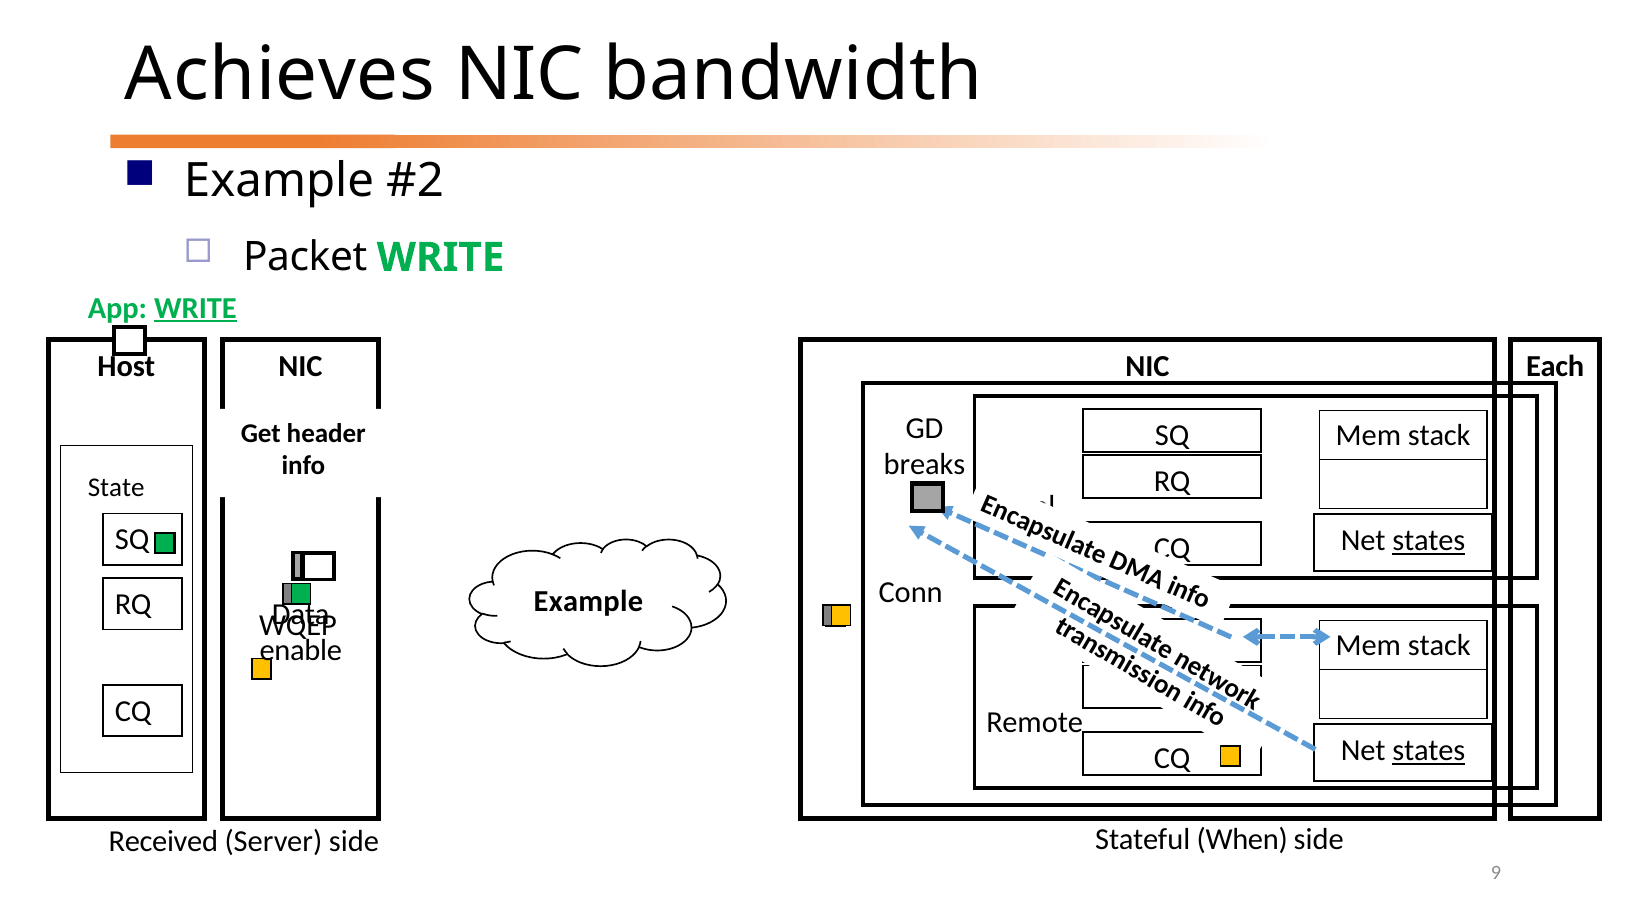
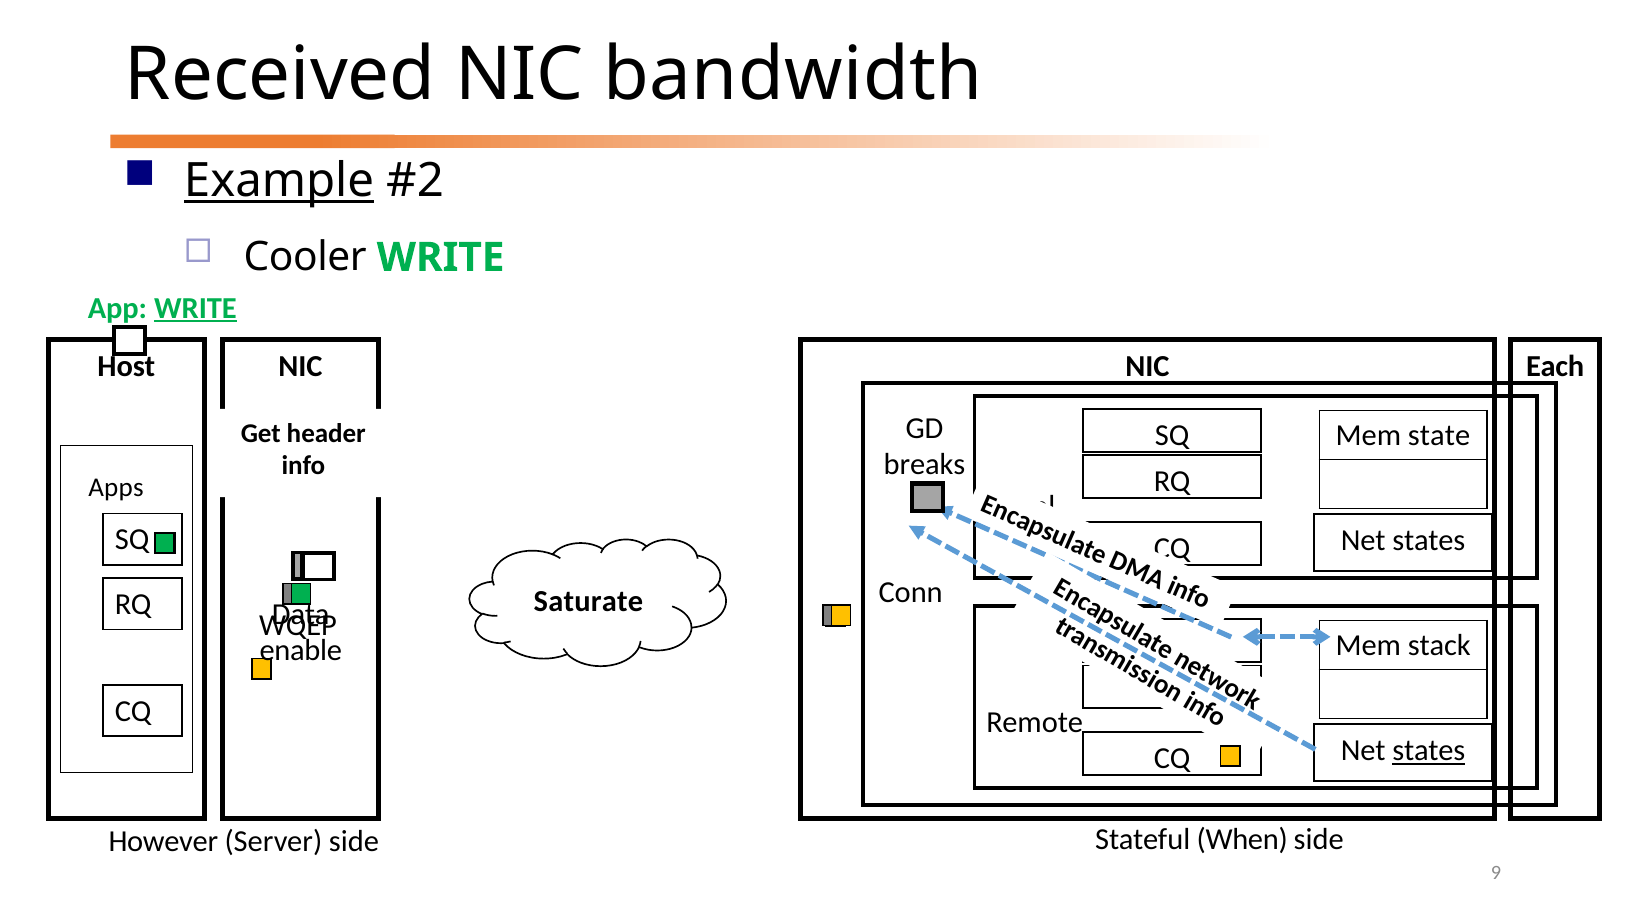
Achieves: Achieves -> Received (280, 75)
Example underline: none -> present (279, 181)
Packet: Packet -> Cooler (305, 257)
stack: stack -> state (1439, 436)
State: State -> Apps (116, 488)
states underline: present -> none (1429, 541)
Example: Example -> Saturate (588, 602)
Received: Received -> However (163, 841)
